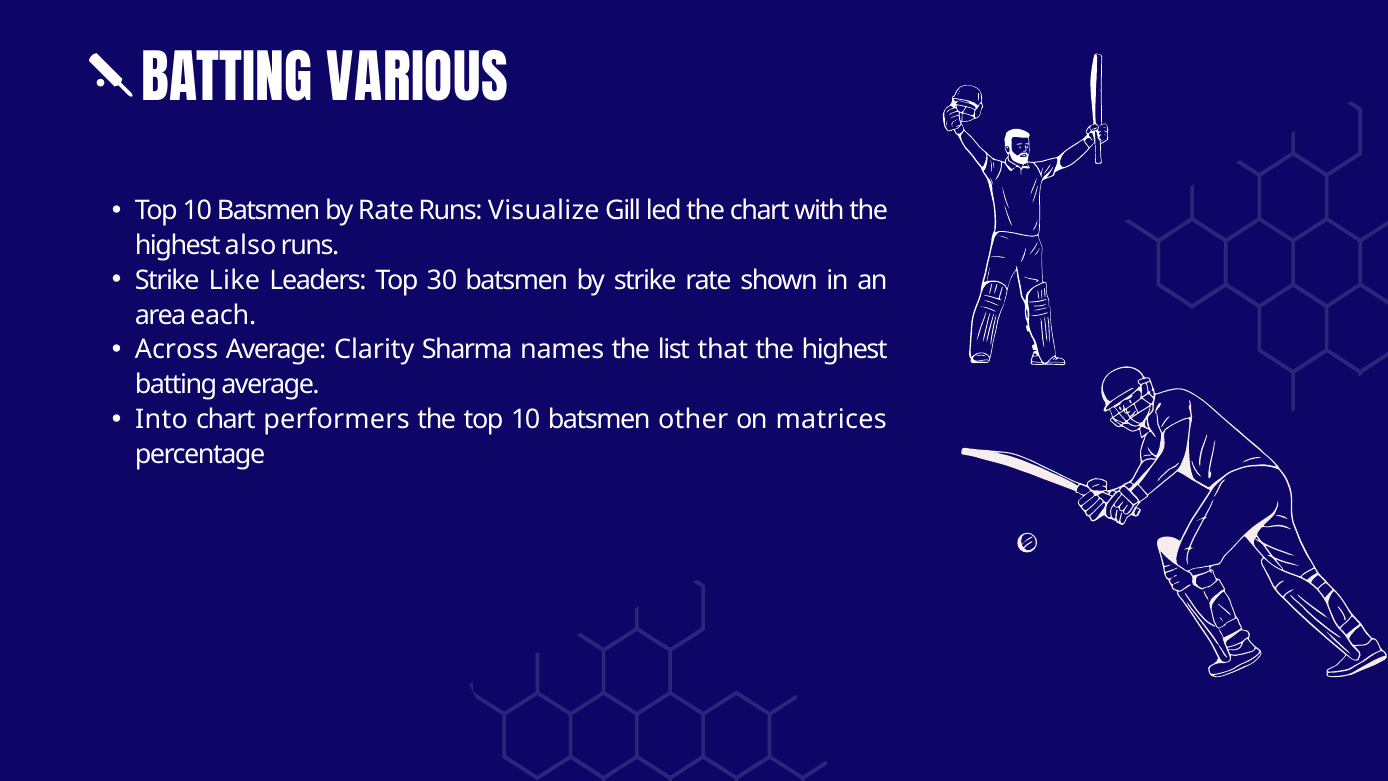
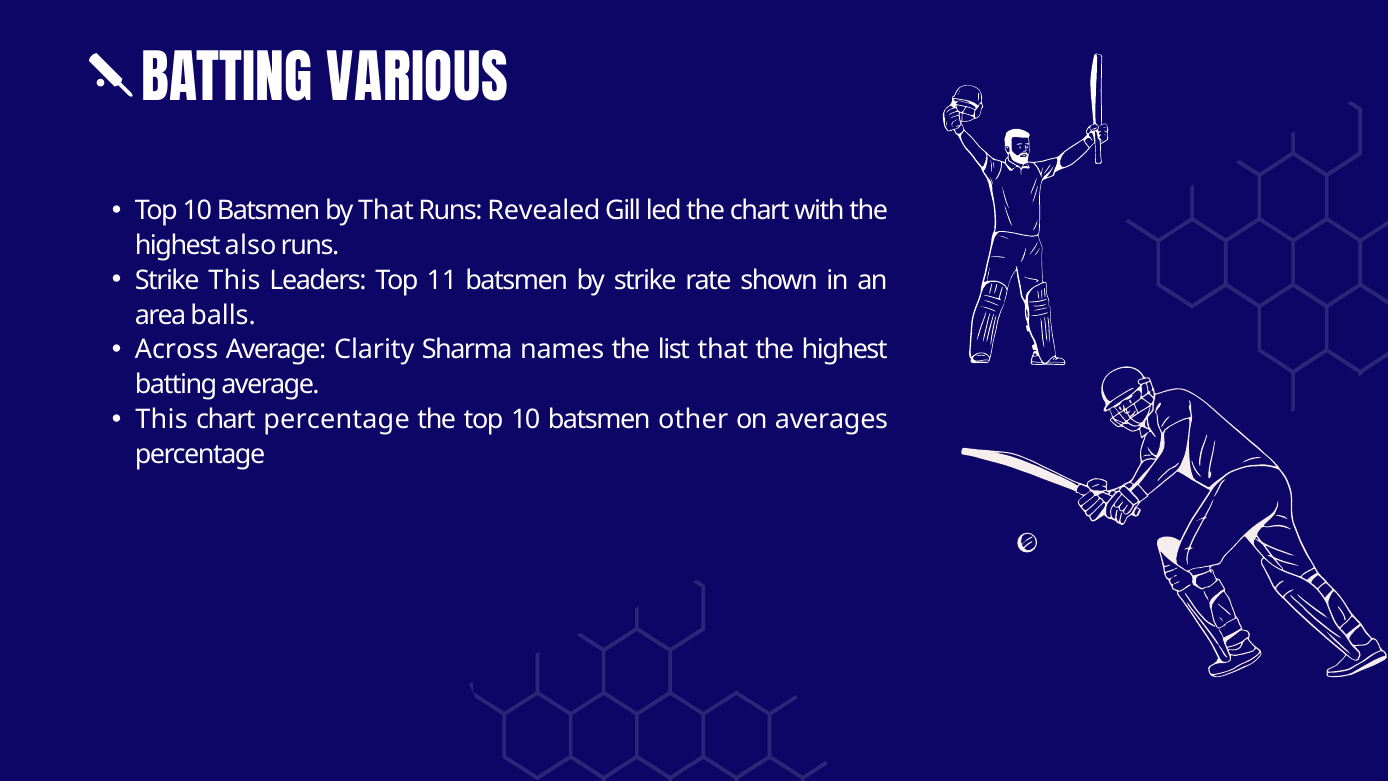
by Rate: Rate -> That (386, 211)
Visualize: Visualize -> Revealed (544, 211)
Strike Like: Like -> This (234, 280)
30: 30 -> 11 (442, 280)
each: each -> balls (223, 315)
Into: Into -> This (161, 420)
chart performers: performers -> percentage (337, 420)
matrices: matrices -> averages (832, 420)
